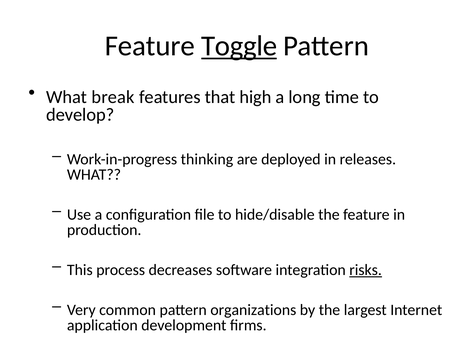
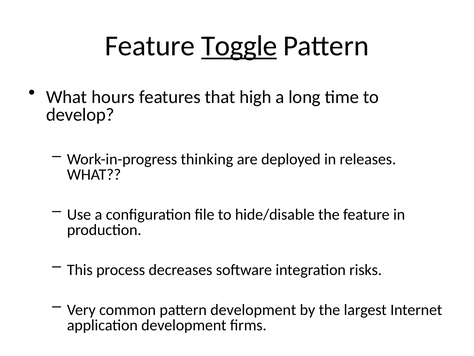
break: break -> hours (113, 97)
risks underline: present -> none (366, 270)
pattern organizations: organizations -> development (253, 310)
